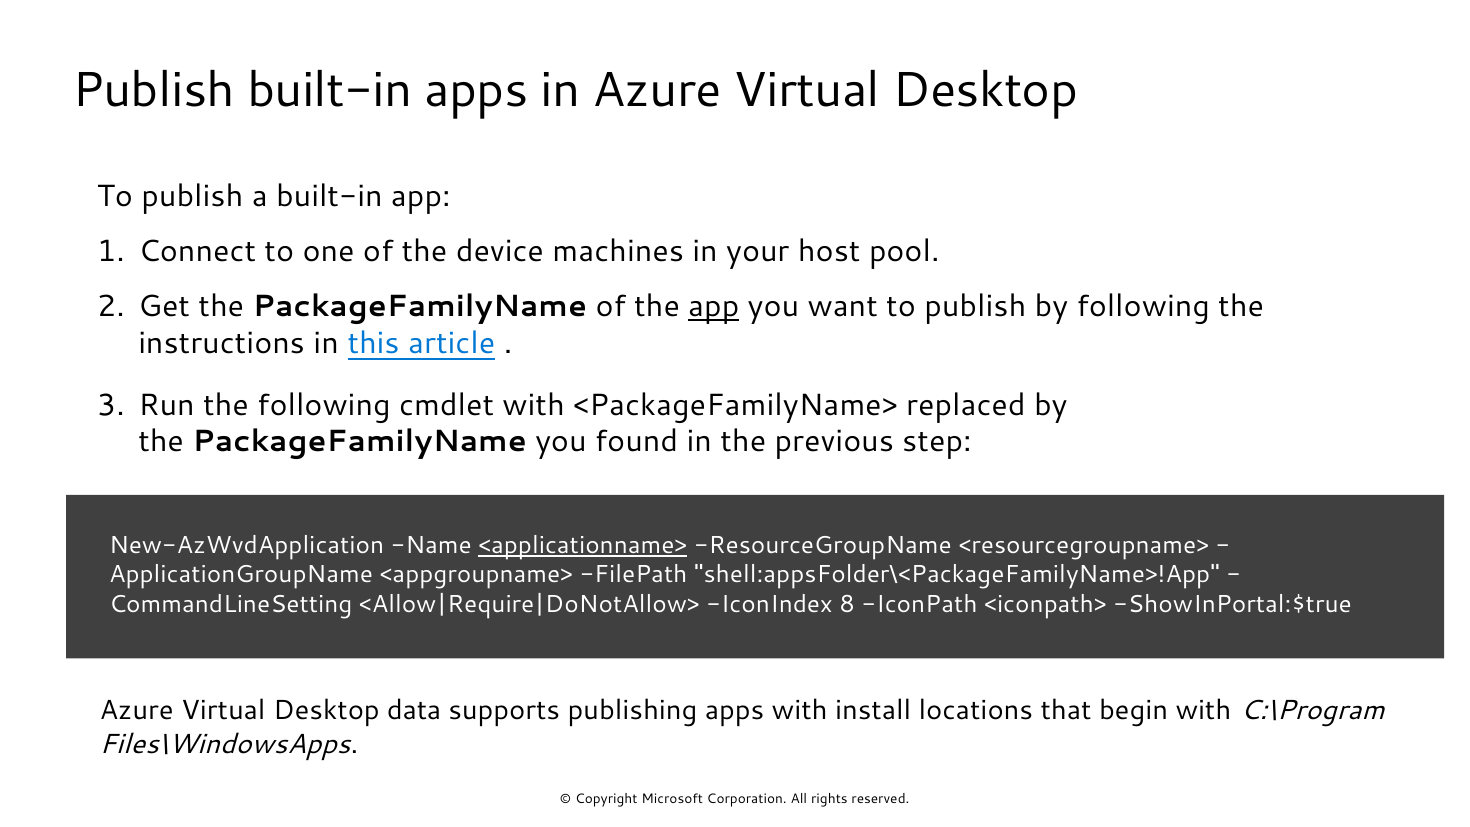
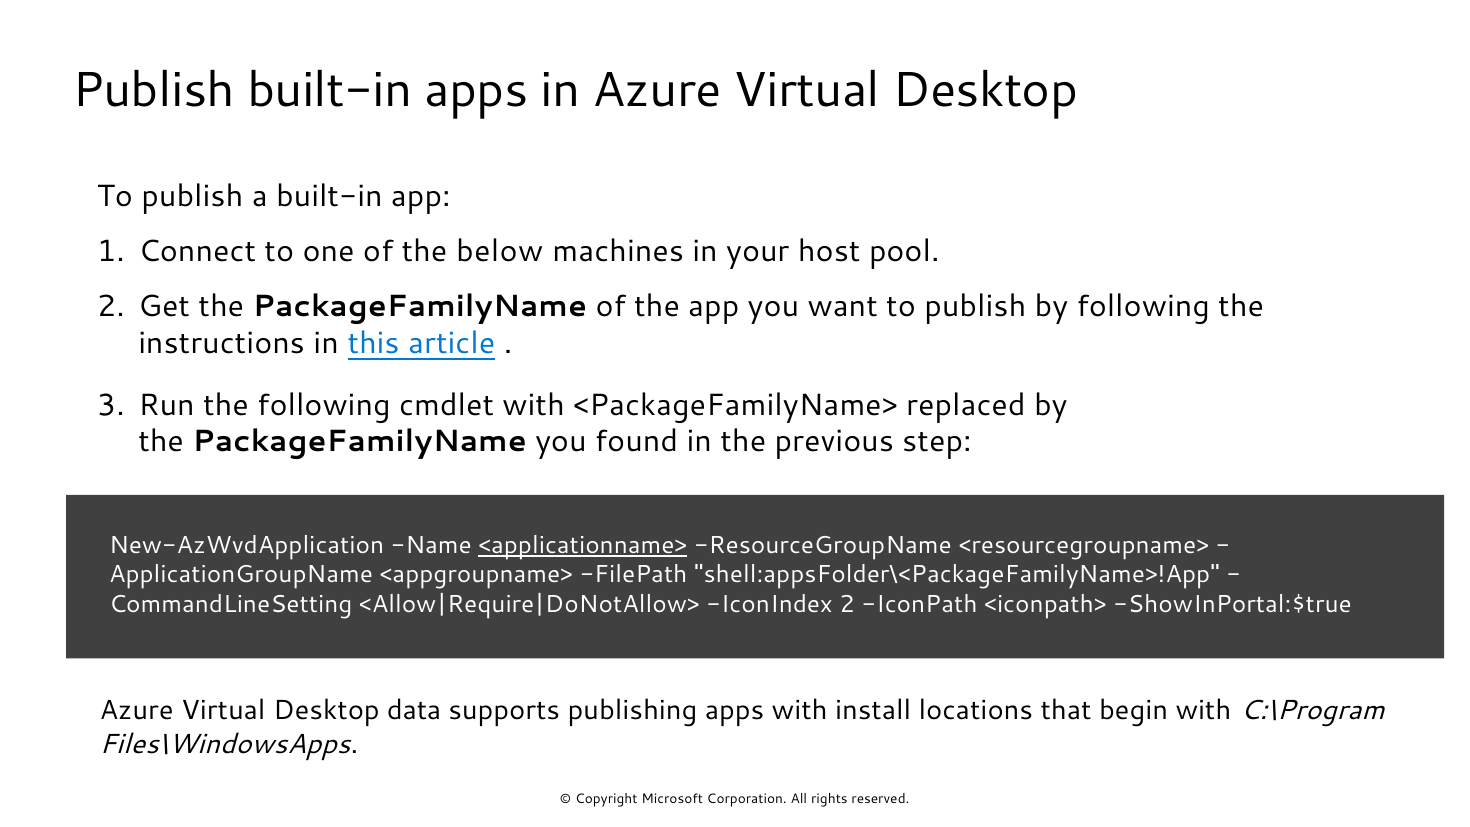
device: device -> below (500, 251)
app underline: present -> none (714, 307)
IconIndex 8: 8 -> 2 (847, 604)
